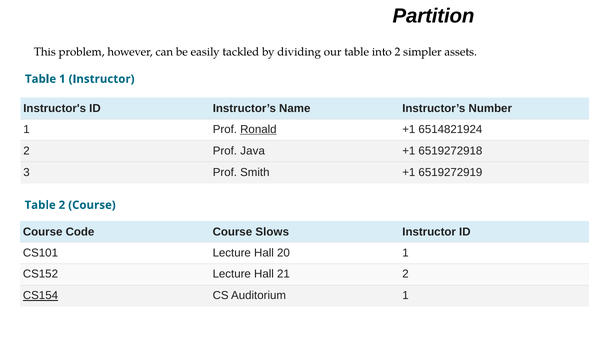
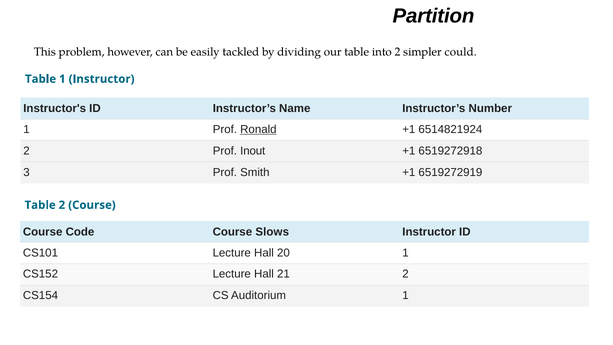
assets: assets -> could (461, 52)
Java: Java -> Inout (253, 151)
CS154 underline: present -> none (40, 295)
